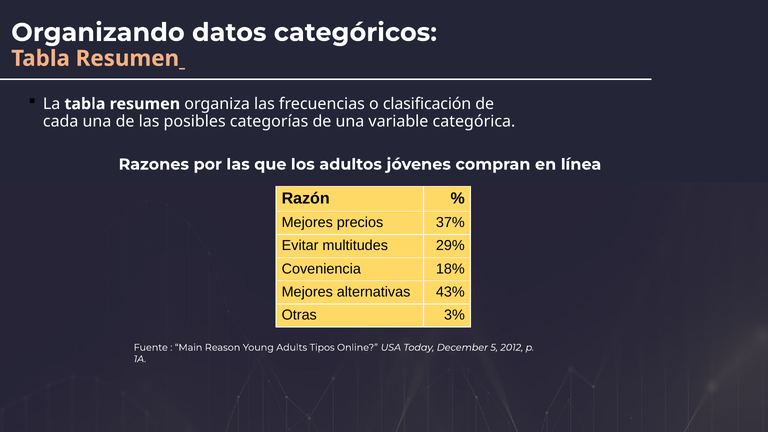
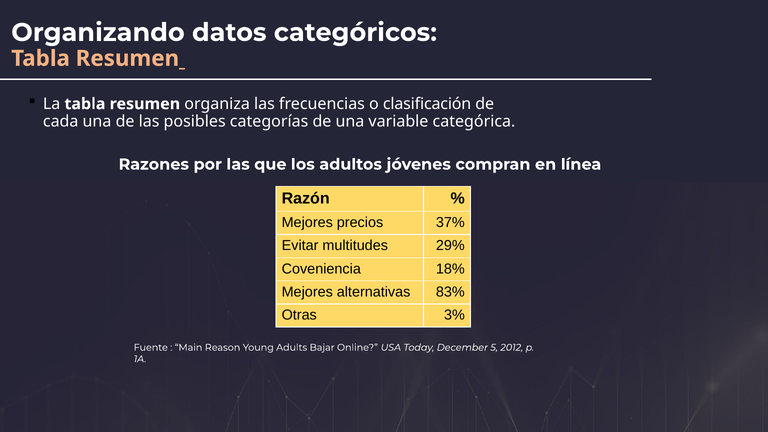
43%: 43% -> 83% (450, 292)
Tipos: Tipos -> Bajar (322, 347)
